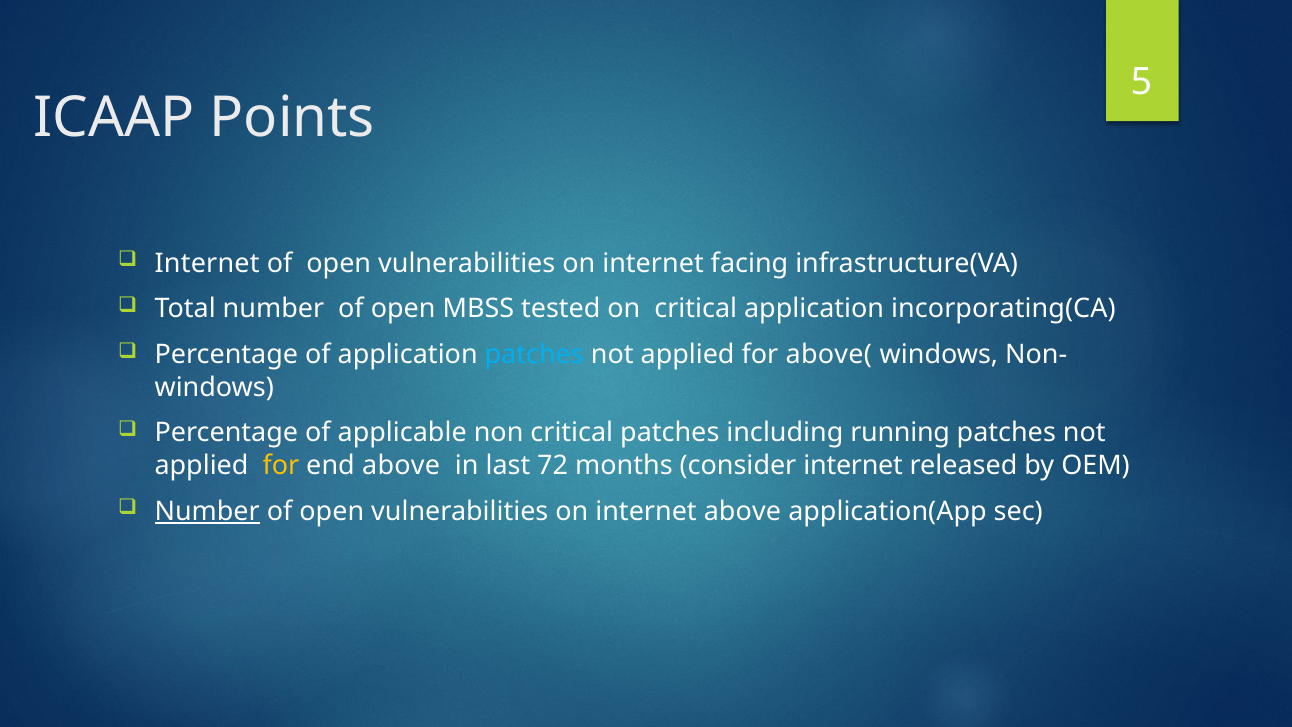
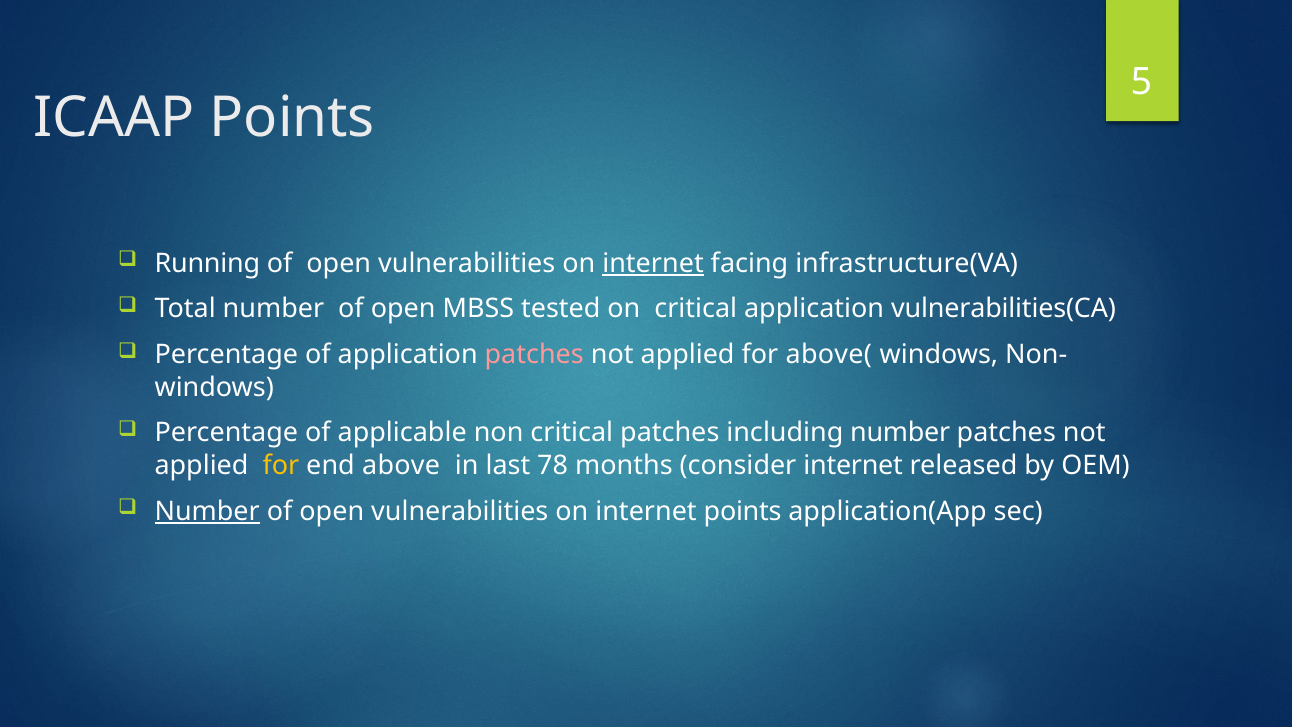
Internet: Internet -> Running (207, 263)
internet underline: none -> present (653, 263)
incorporating(CA: incorporating(CA -> vulnerabilities(CA (1004, 309)
patches colour: light blue -> pink (534, 355)
including running: running -> number (900, 433)
72: 72 -> 78 (553, 465)
internet above: above -> points (743, 511)
